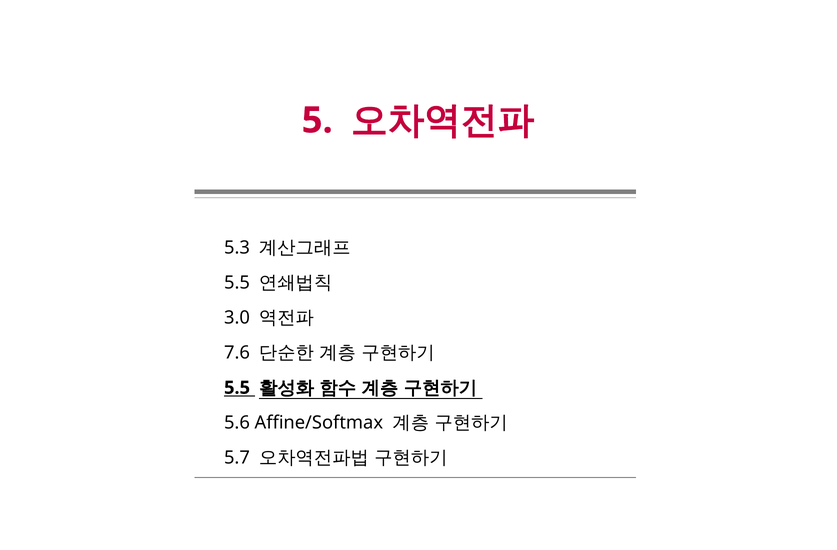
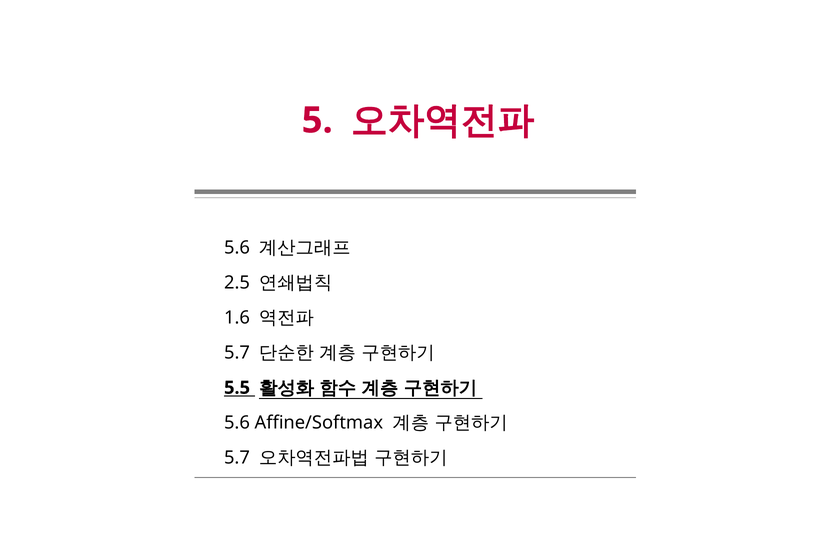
5.3: 5.3 -> 5.6 (237, 247)
5.5: 5.5 -> 2.5 (237, 282)
3.0: 3.0 -> 1.6 (237, 317)
7.6: 7.6 -> 5.7 (237, 353)
